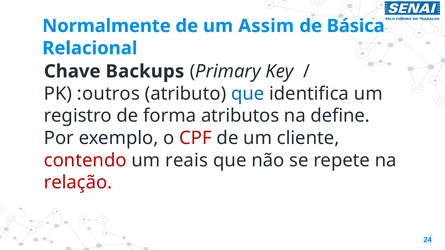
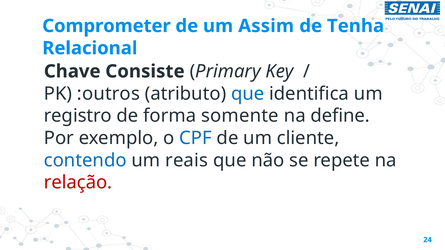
Normalmente: Normalmente -> Comprometer (106, 26)
Básica: Básica -> Tenha (356, 26)
Backups: Backups -> Consiste (145, 71)
atributos: atributos -> somente (240, 116)
CPF colour: red -> blue (196, 138)
contendo colour: red -> blue (85, 160)
